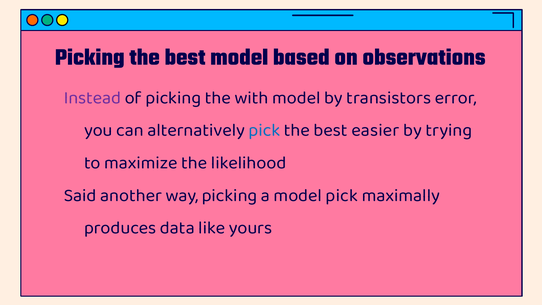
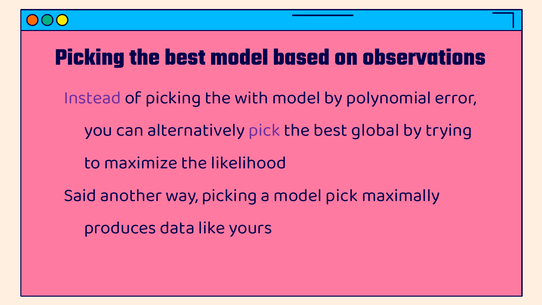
transistors: transistors -> polynomial (389, 97)
pick colour: blue -> purple (264, 130)
easier: easier -> global (375, 130)
